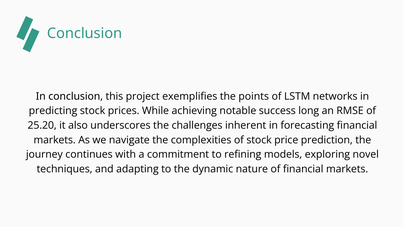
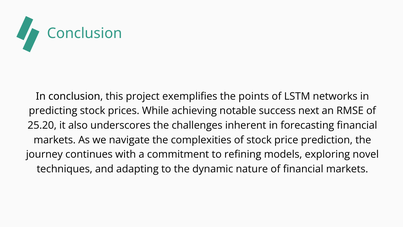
long: long -> next (309, 111)
